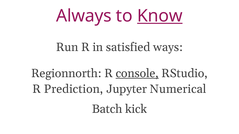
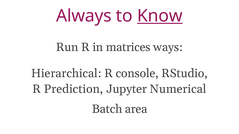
satisfied: satisfied -> matrices (128, 47)
Regionnorth: Regionnorth -> Hierarchical (66, 73)
console underline: present -> none (137, 73)
kick: kick -> area (136, 109)
